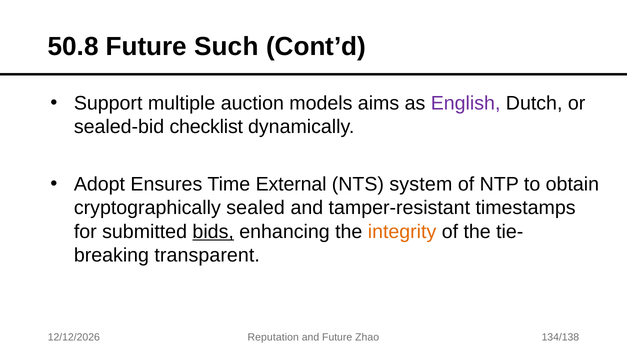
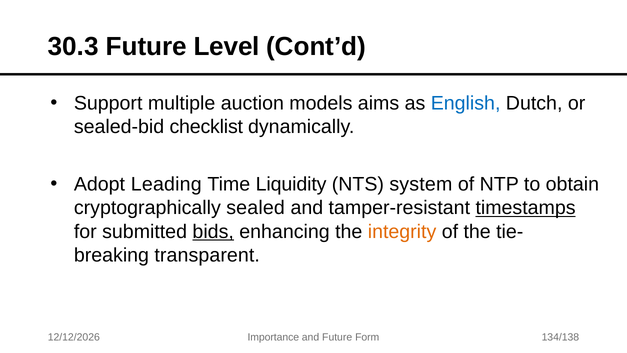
50.8: 50.8 -> 30.3 (73, 46)
Such: Such -> Level (227, 46)
English colour: purple -> blue (466, 103)
Ensures: Ensures -> Leading (166, 184)
External: External -> Liquidity (291, 184)
timestamps underline: none -> present (526, 208)
Reputation: Reputation -> Importance (273, 337)
Zhao: Zhao -> Form (367, 337)
